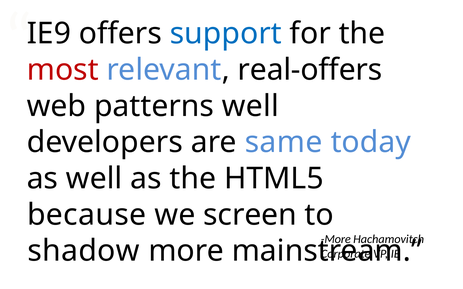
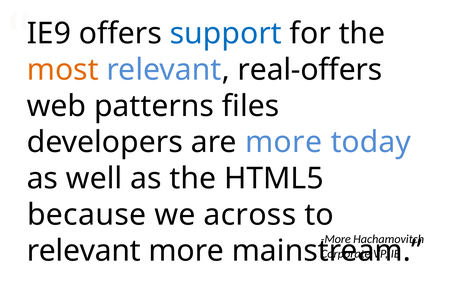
most colour: red -> orange (63, 70)
patterns well: well -> files (251, 106)
are same: same -> more (284, 142)
screen: screen -> across (250, 215)
shadow: shadow -> relevant (84, 251)
